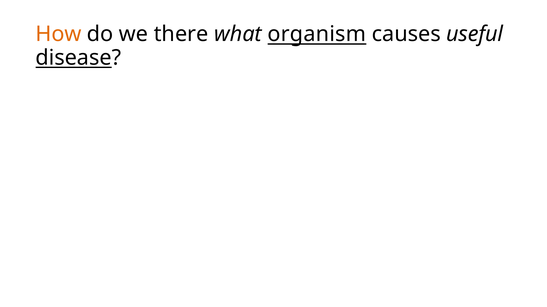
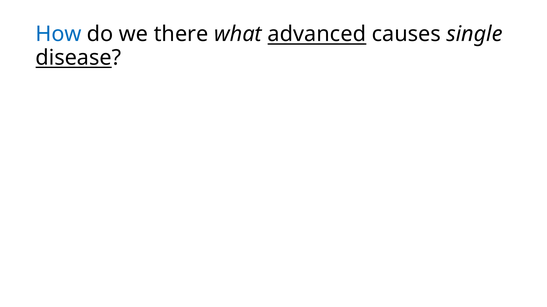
How colour: orange -> blue (58, 34)
organism: organism -> advanced (317, 34)
useful: useful -> single (475, 34)
